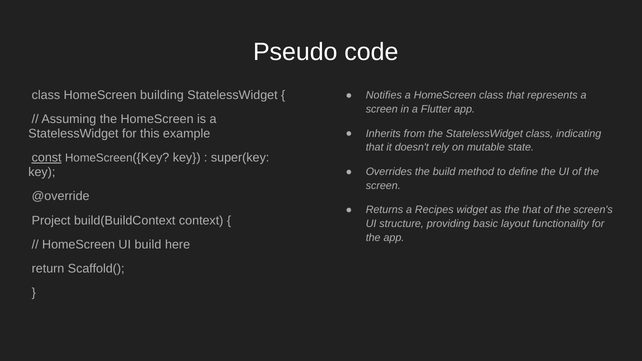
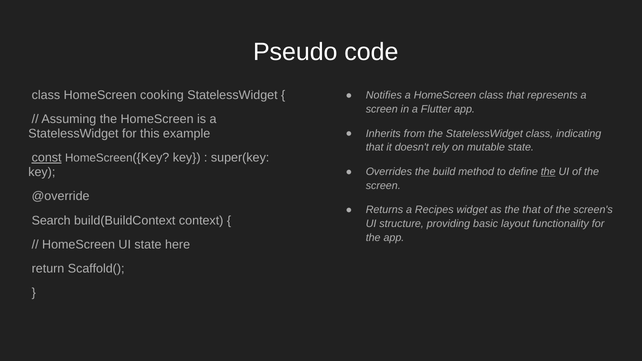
building: building -> cooking (162, 95)
the underline: none -> present (548, 172)
Project: Project -> Search (51, 221)
UI build: build -> state (148, 245)
